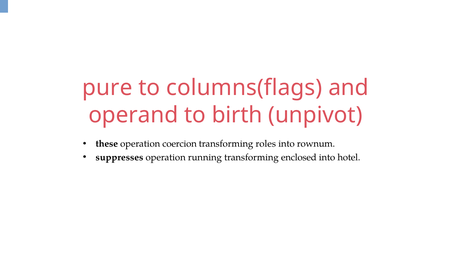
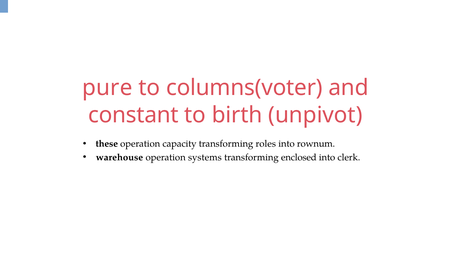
columns(flags: columns(flags -> columns(voter (244, 88)
operand: operand -> constant (133, 115)
coercion: coercion -> capacity (180, 144)
suppresses: suppresses -> warehouse (119, 157)
running: running -> systems (205, 157)
hotel: hotel -> clerk (349, 157)
